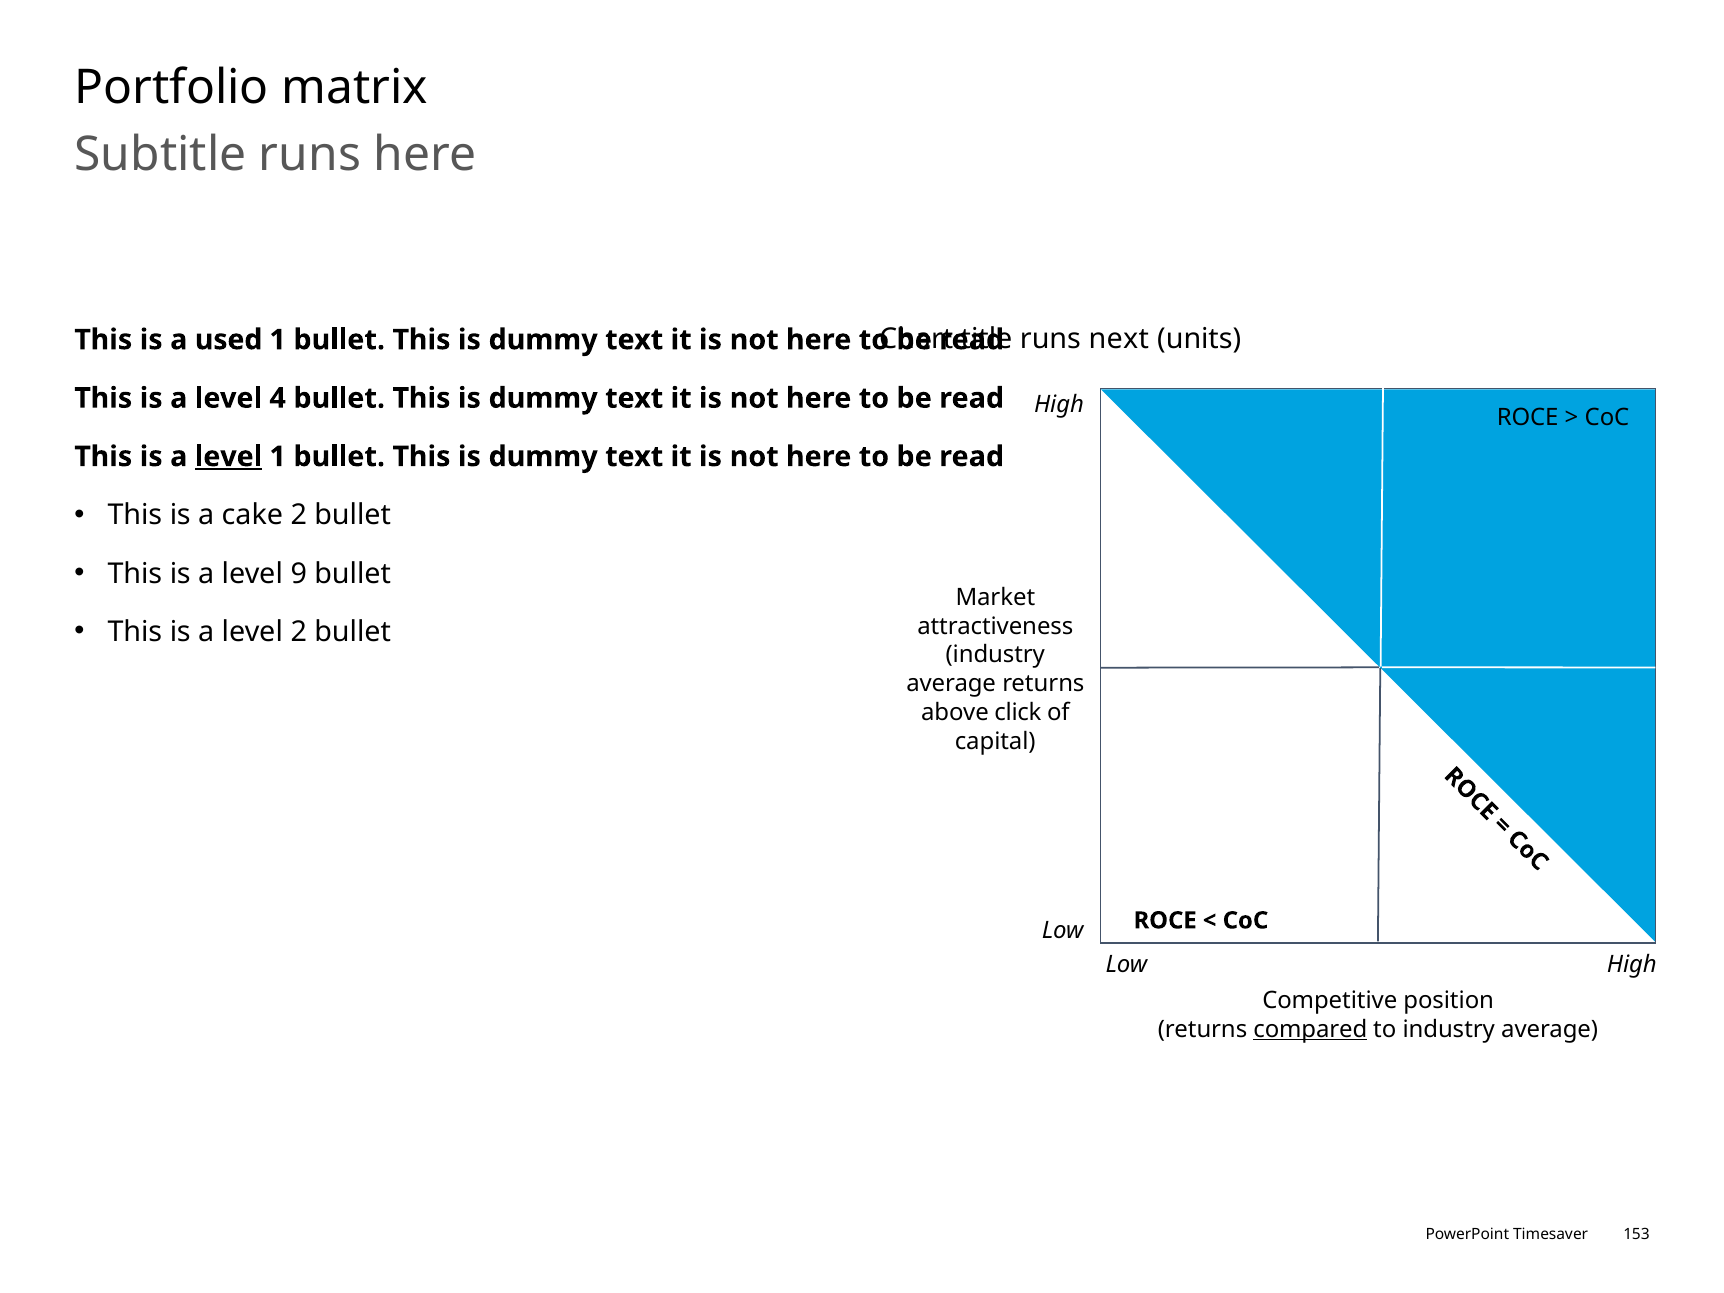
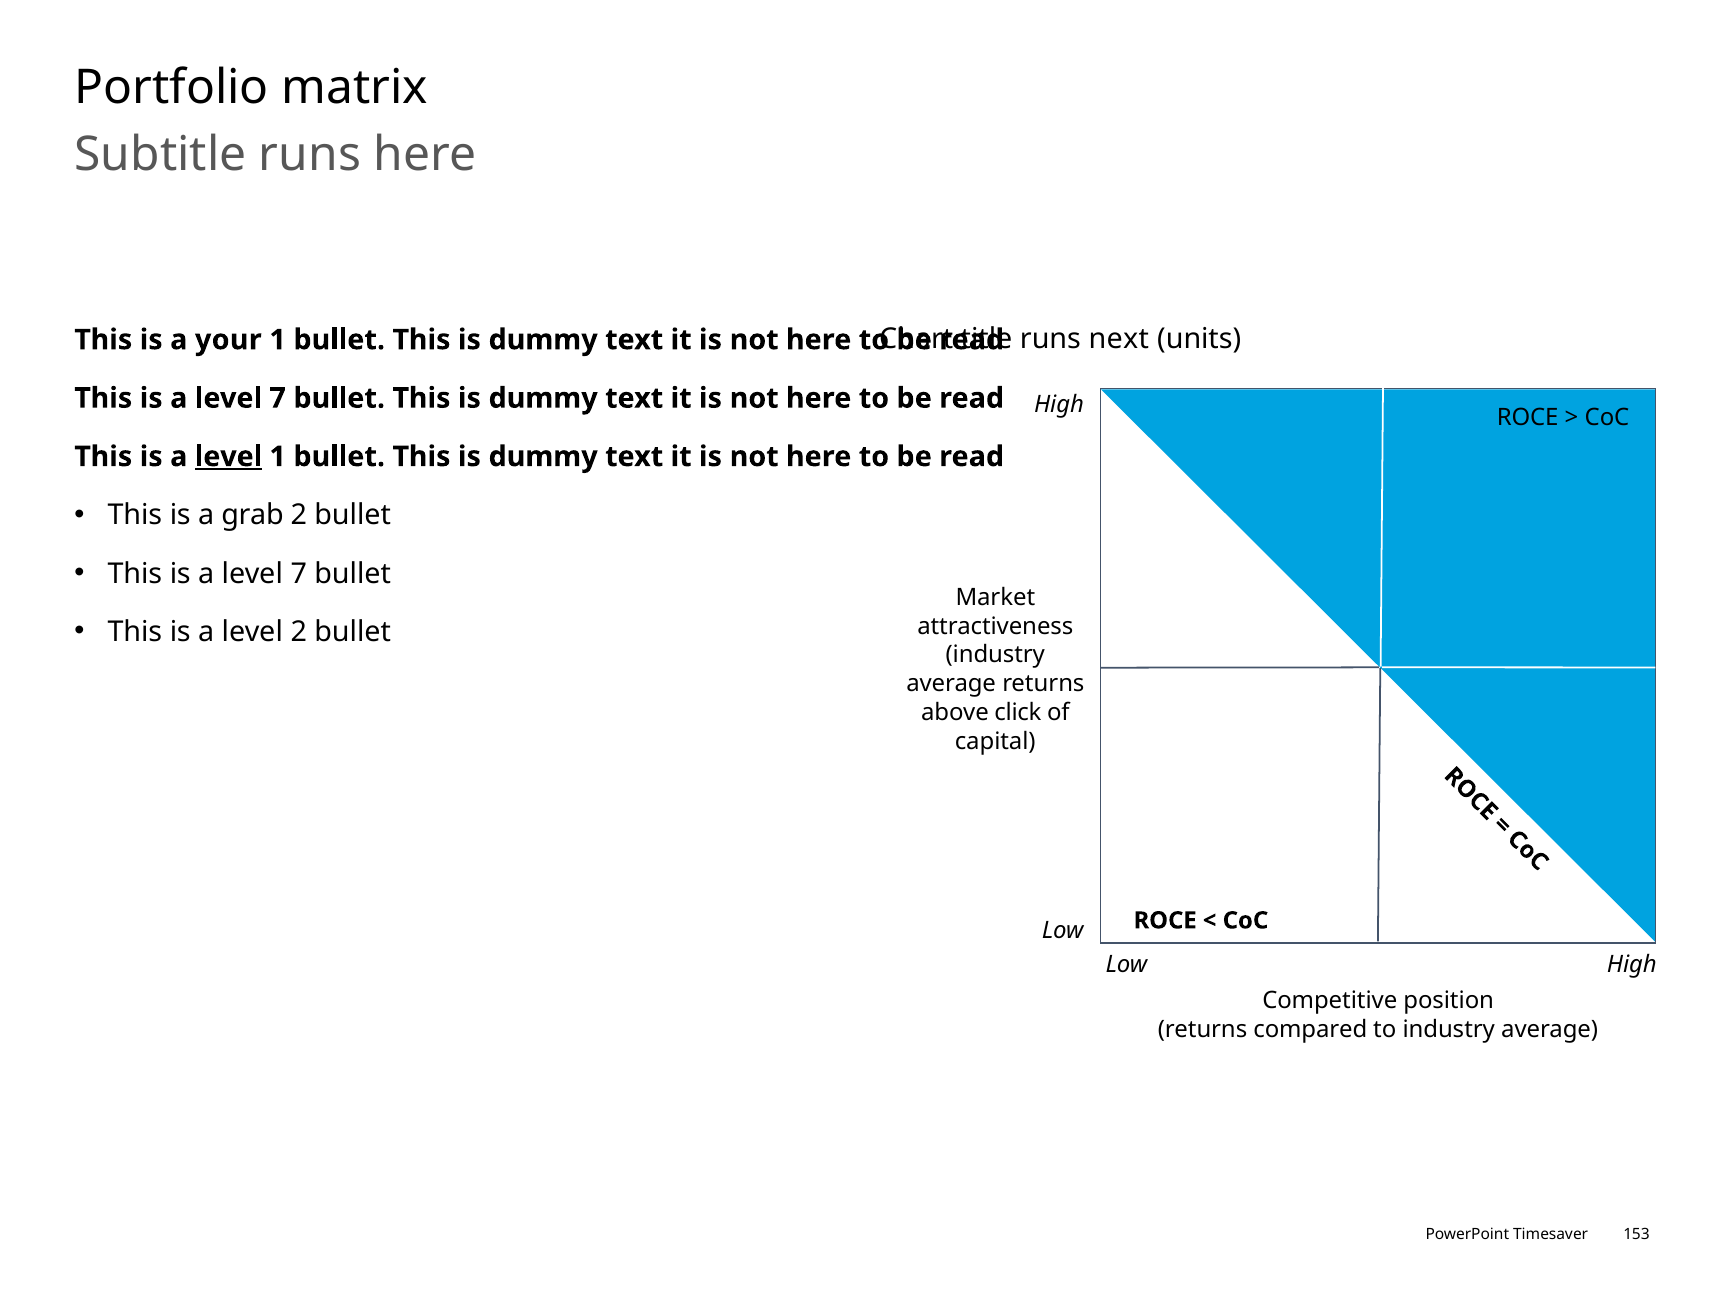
used: used -> your (228, 340)
4: 4 -> 7 (278, 398)
cake: cake -> grab (253, 515)
9: 9 -> 7 (299, 574)
compared underline: present -> none (1310, 1029)
